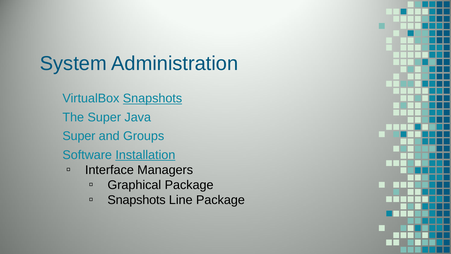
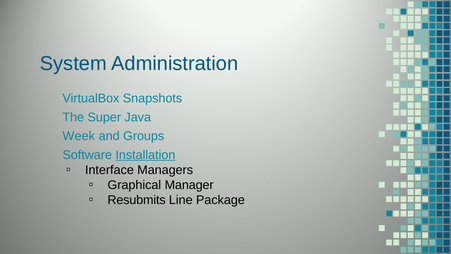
Snapshots underline: present -> none (153, 98)
Super: Super -> Week (79, 136)
Graphical Package: Package -> Manager (189, 185)
Snapshots: Snapshots -> Resubmits (137, 200)
